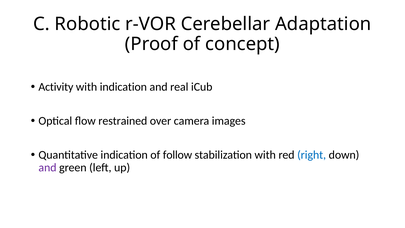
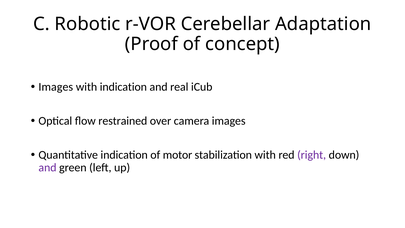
Activity: Activity -> Images (56, 87)
follow: follow -> motor (178, 155)
right colour: blue -> purple (312, 155)
